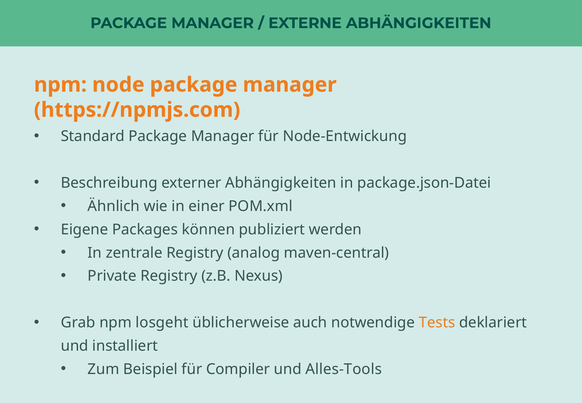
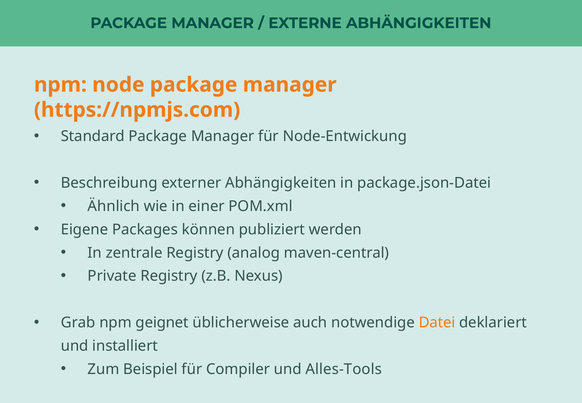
losgeht: losgeht -> geignet (162, 323)
Tests: Tests -> Datei (437, 323)
